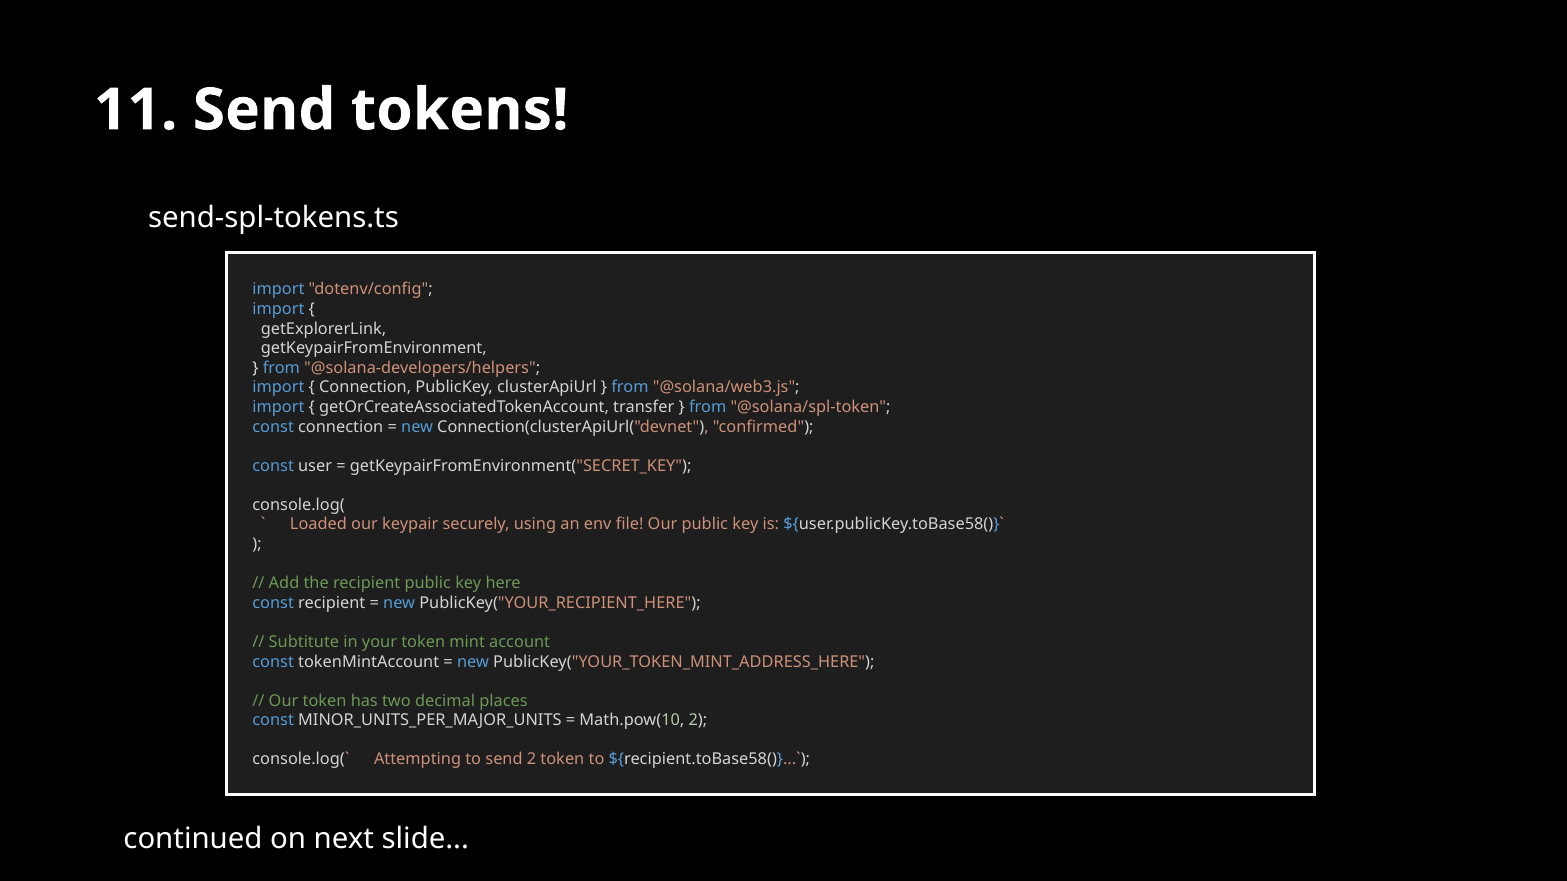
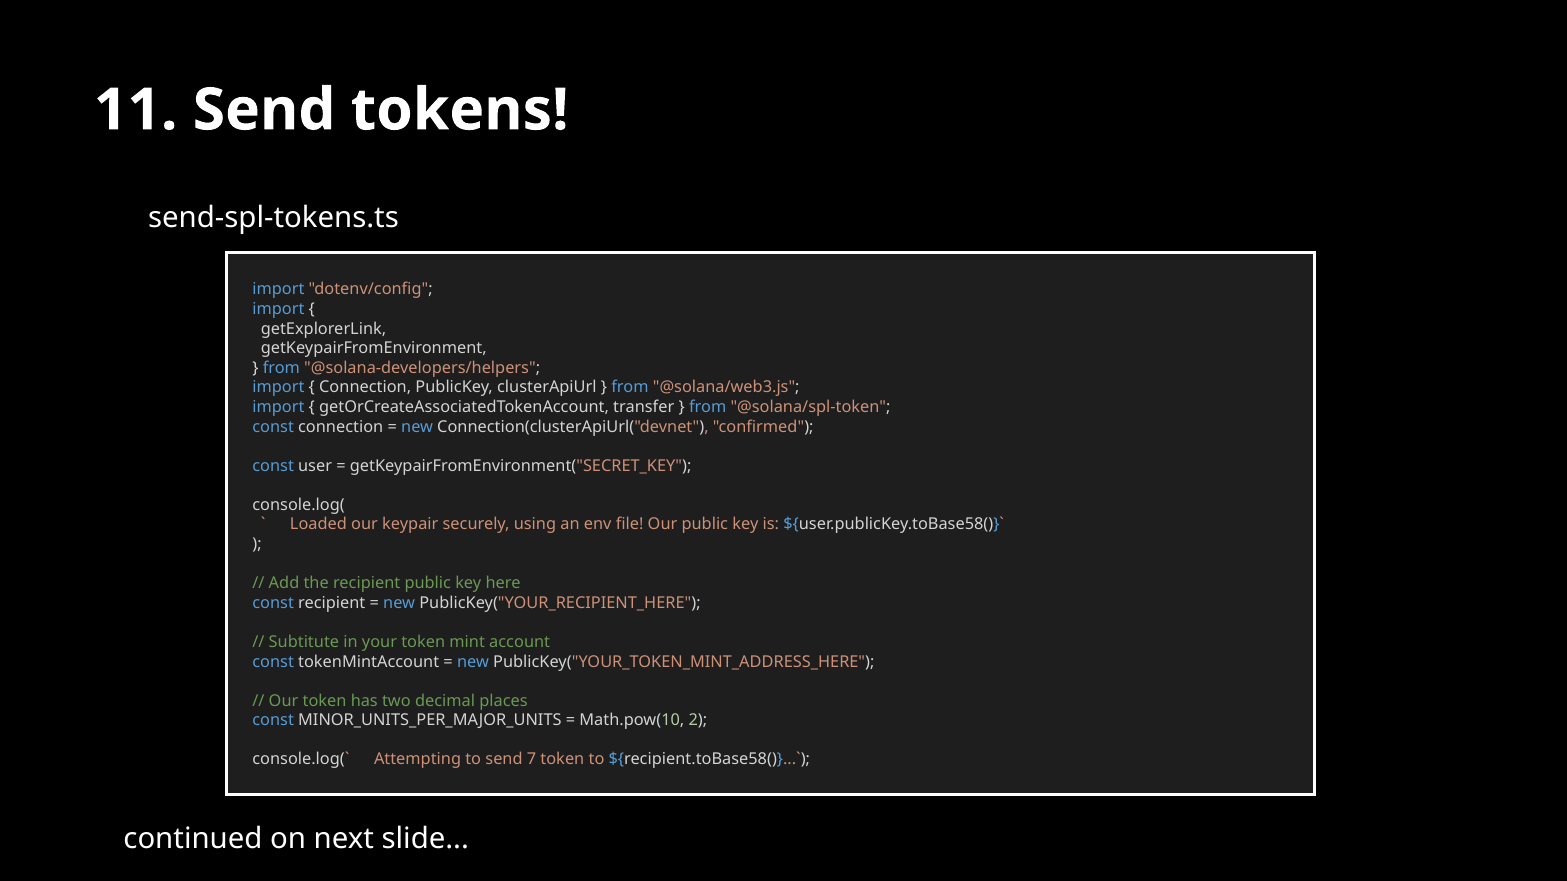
send 2: 2 -> 7 (532, 760)
